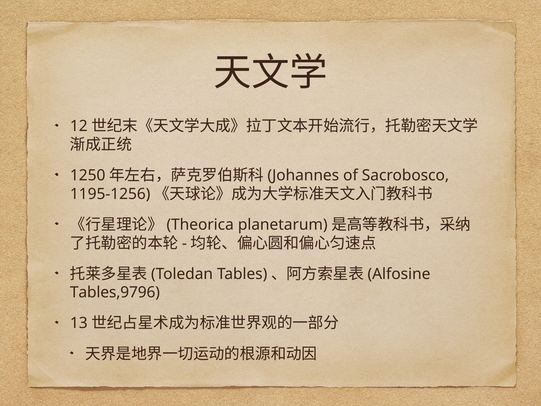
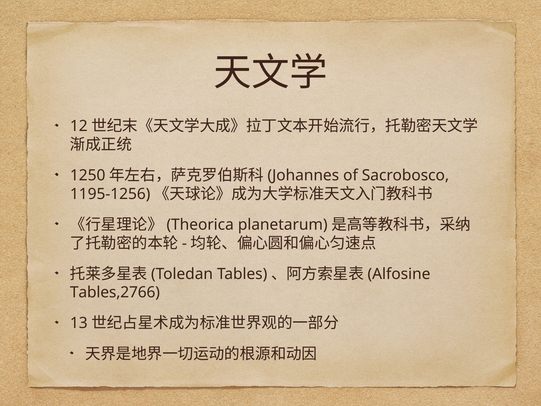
Tables,9796: Tables,9796 -> Tables,2766 (115, 292)
